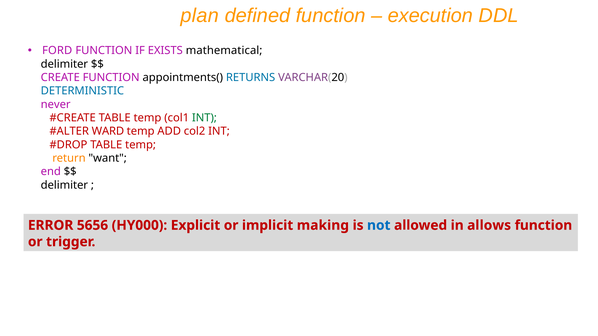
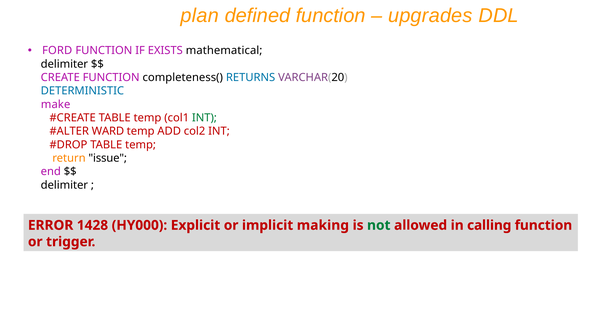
execution: execution -> upgrades (430, 16)
appointments(: appointments( -> completeness( (183, 78)
never: never -> make (56, 104)
want: want -> issue (108, 158)
5656: 5656 -> 1428 (92, 226)
not colour: blue -> green (379, 226)
allows: allows -> calling (489, 226)
